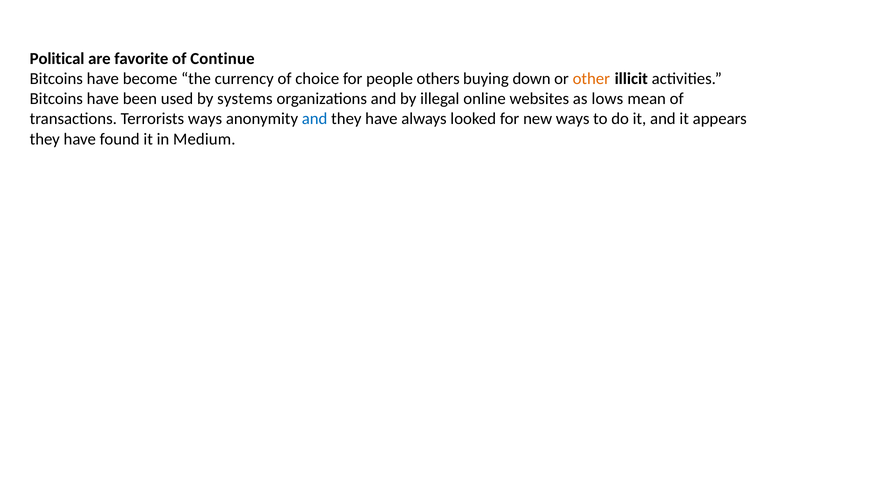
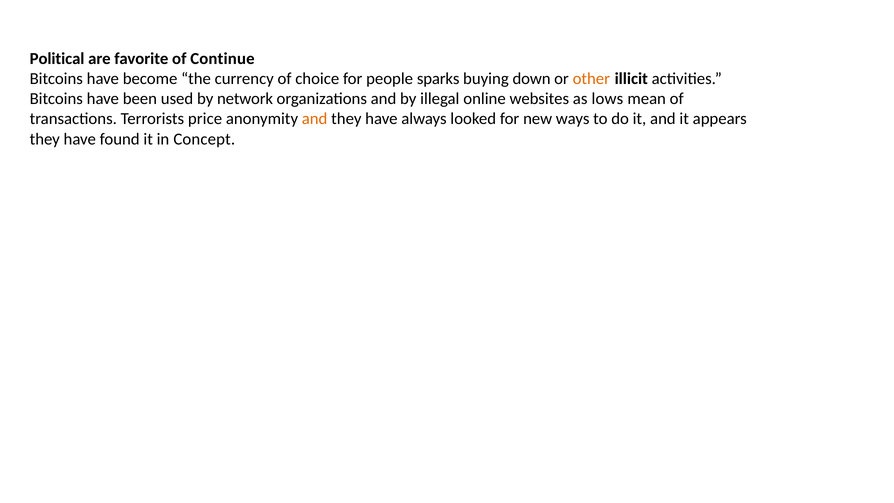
others: others -> sparks (438, 79)
systems: systems -> network (245, 99)
Terrorists ways: ways -> price (205, 119)
and colour: blue -> orange (315, 119)
Medium: Medium -> Concept (204, 139)
